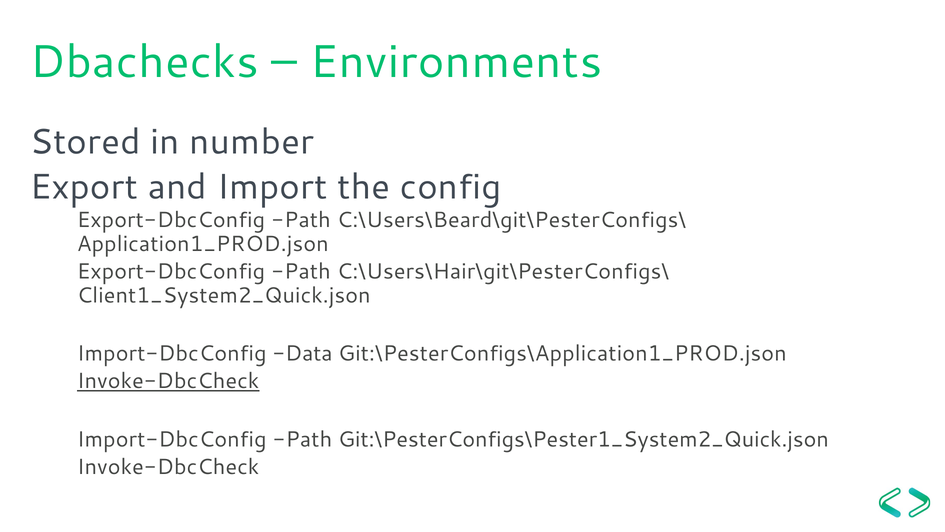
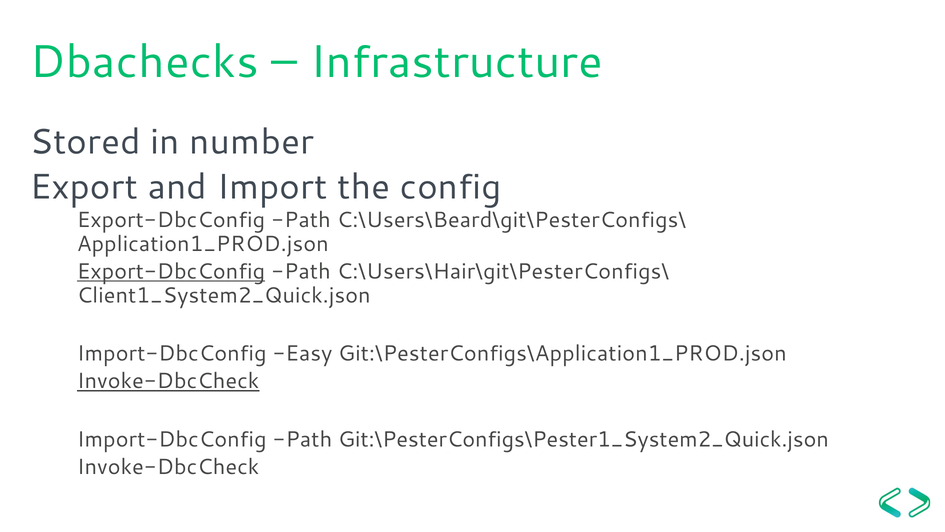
Environments: Environments -> Infrastructure (456, 62)
Export-DbcConfig underline: none -> present (171, 271)
Data: Data -> Easy (302, 353)
